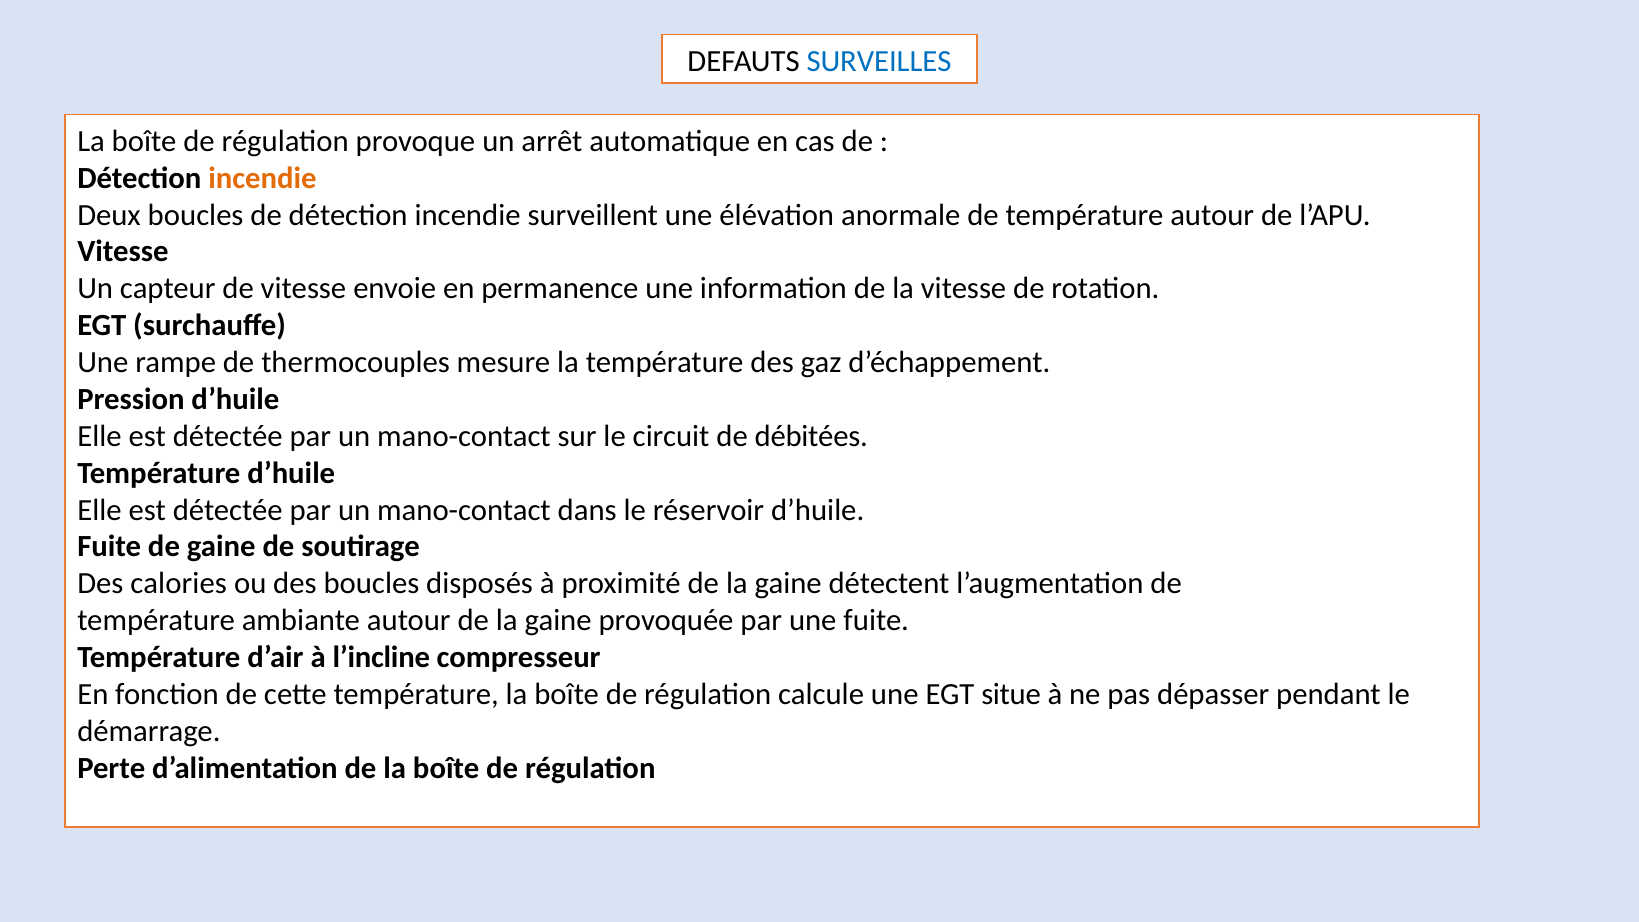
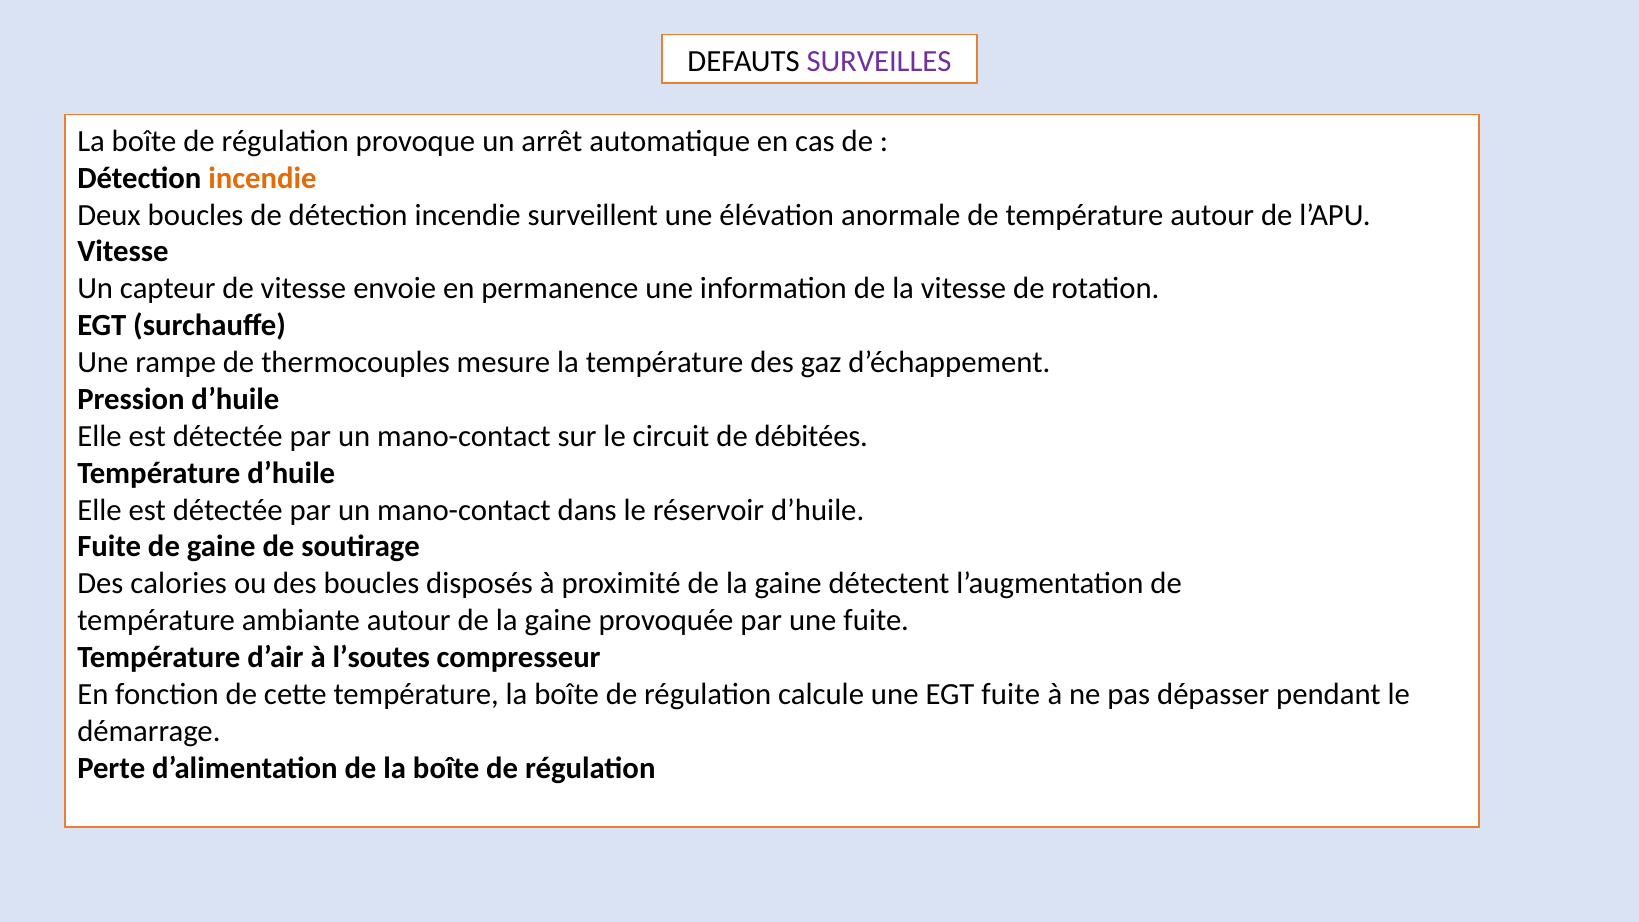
SURVEILLES colour: blue -> purple (879, 61)
l’incline: l’incline -> l’soutes (381, 657)
EGT situe: situe -> fuite (1011, 694)
